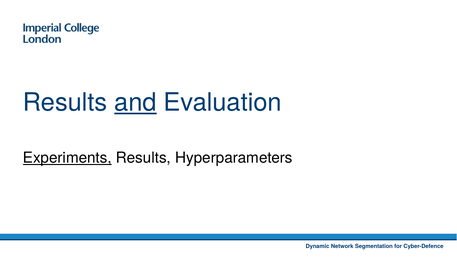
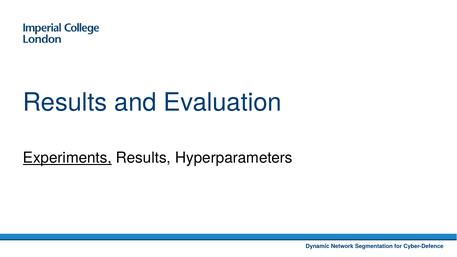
and underline: present -> none (135, 103)
